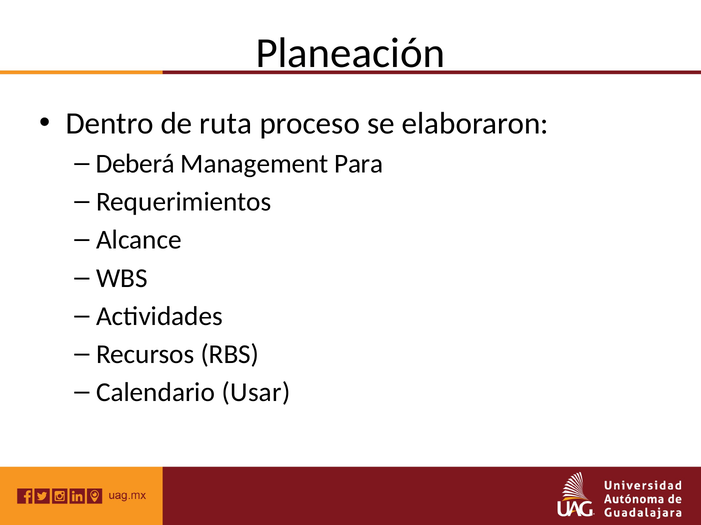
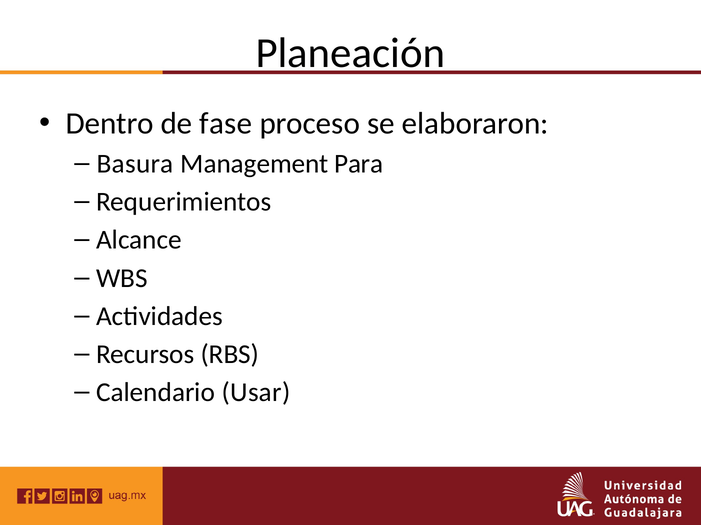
ruta: ruta -> fase (226, 124)
Deberá: Deberá -> Basura (135, 164)
